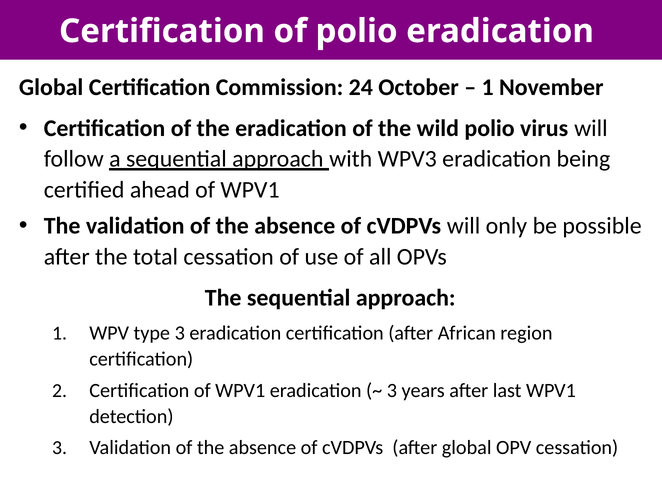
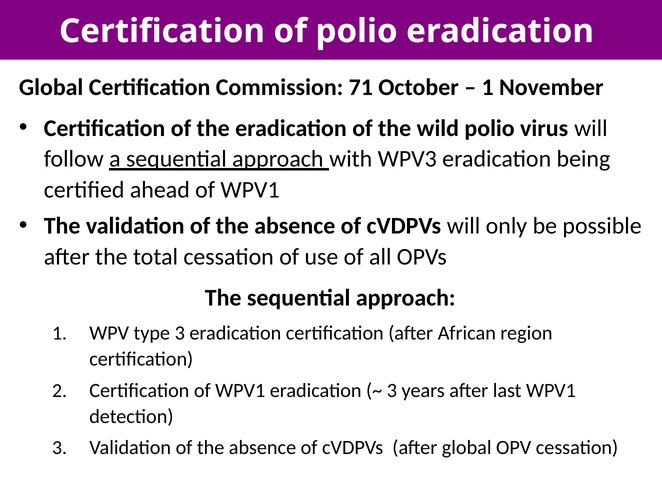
24: 24 -> 71 (361, 87)
